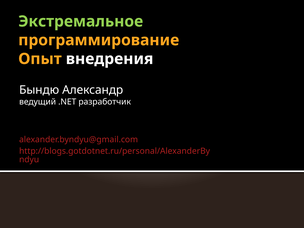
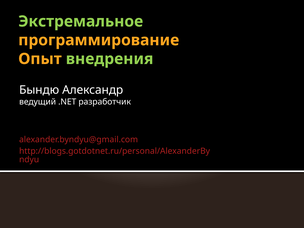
внедрения colour: white -> light green (110, 59)
